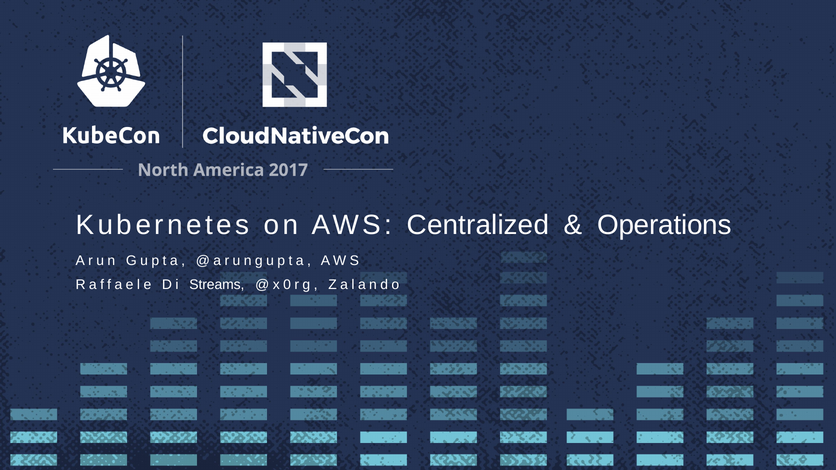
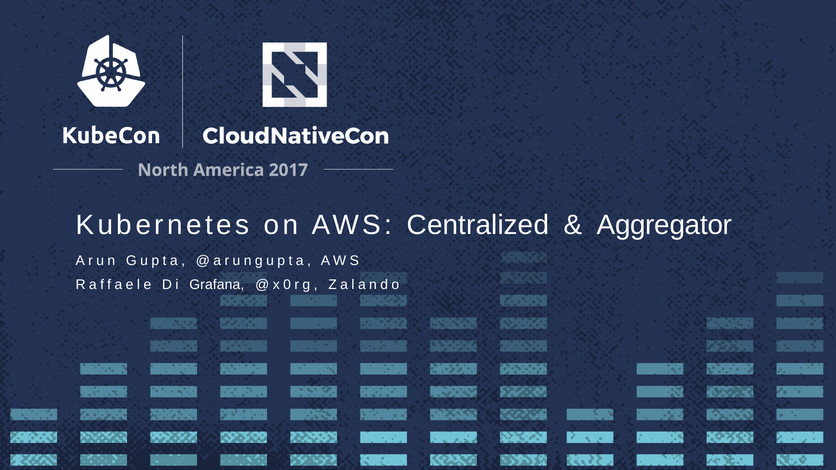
Operations: Operations -> Aggregator (664, 225)
Streams: Streams -> Grafana (217, 285)
